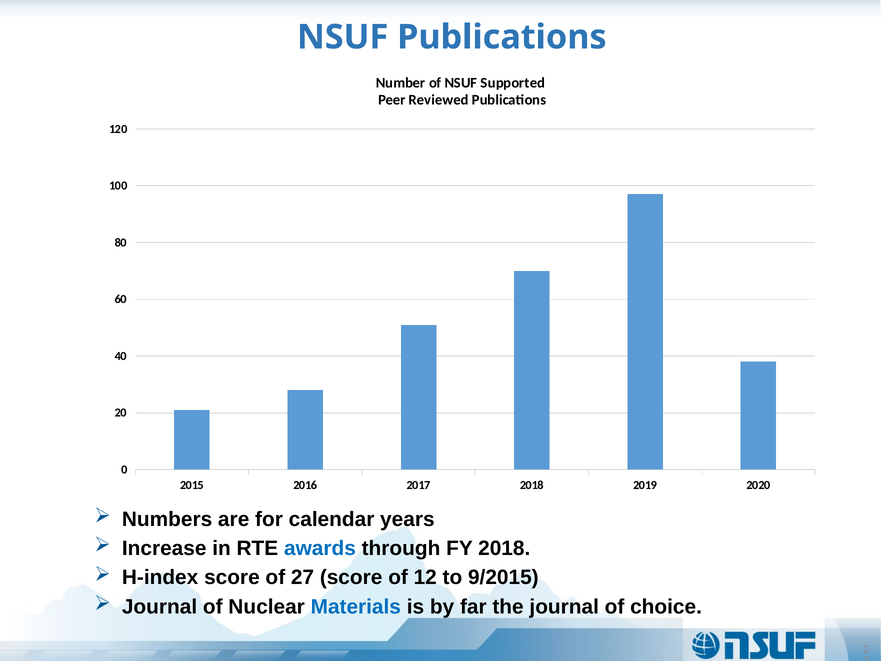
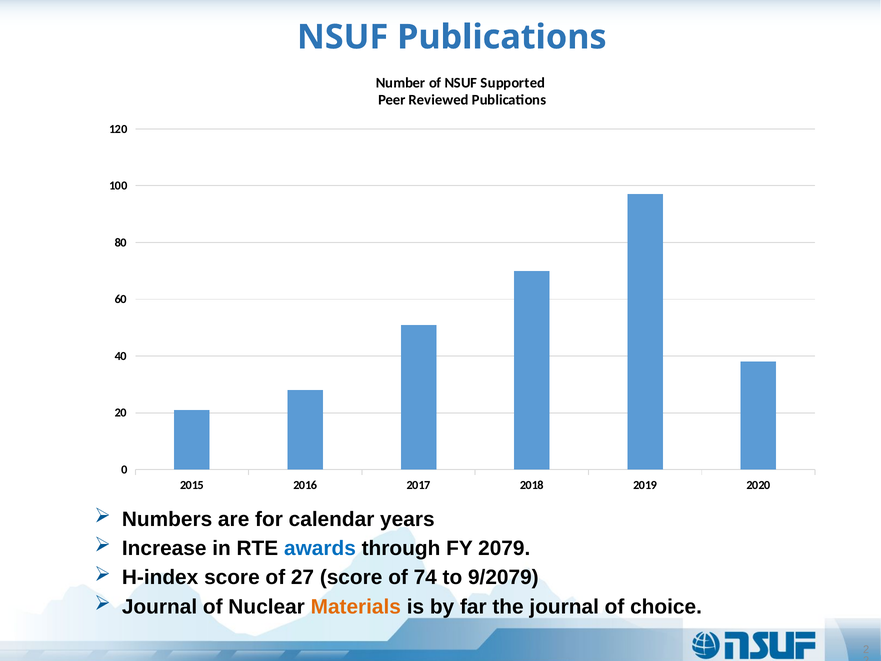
FY 2018: 2018 -> 2079 (504, 548)
12: 12 -> 74 (425, 577)
9/2015: 9/2015 -> 9/2079 (503, 577)
Materials colour: blue -> orange (356, 607)
